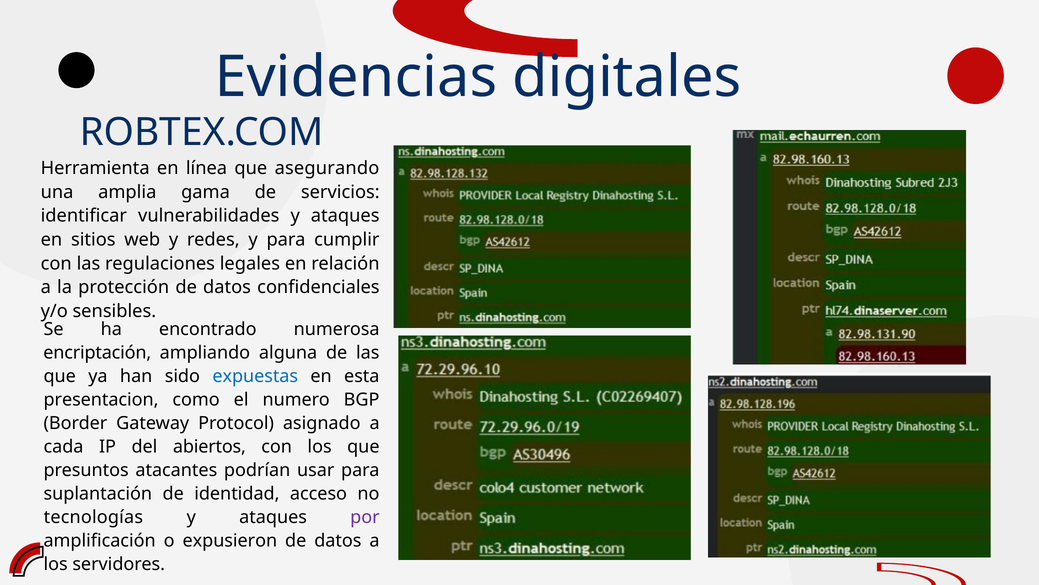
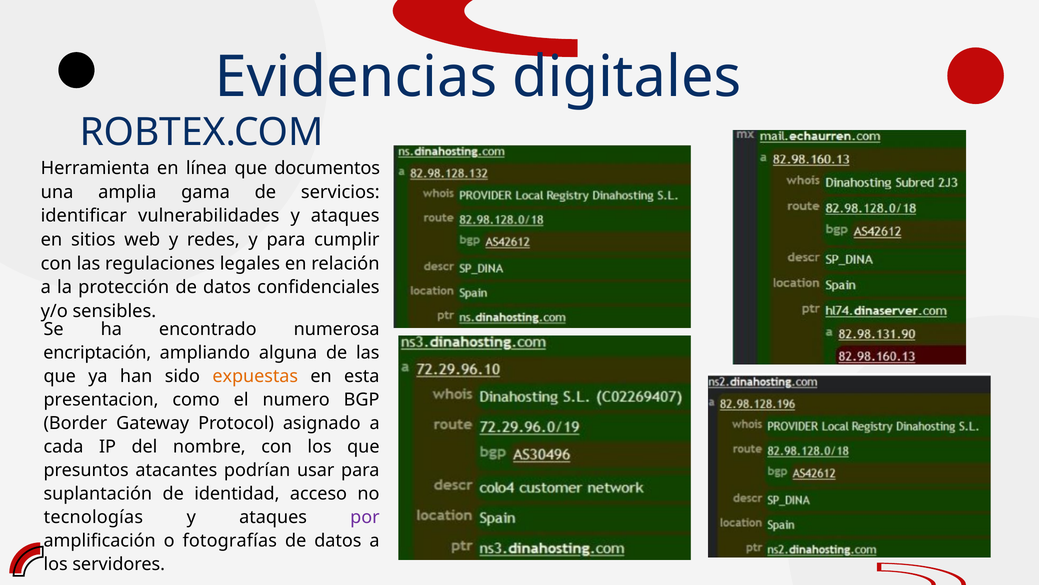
asegurando: asegurando -> documentos (327, 168)
expuestas colour: blue -> orange (255, 376)
abiertos: abiertos -> nombre (209, 446)
expusieron: expusieron -> fotografías (230, 540)
